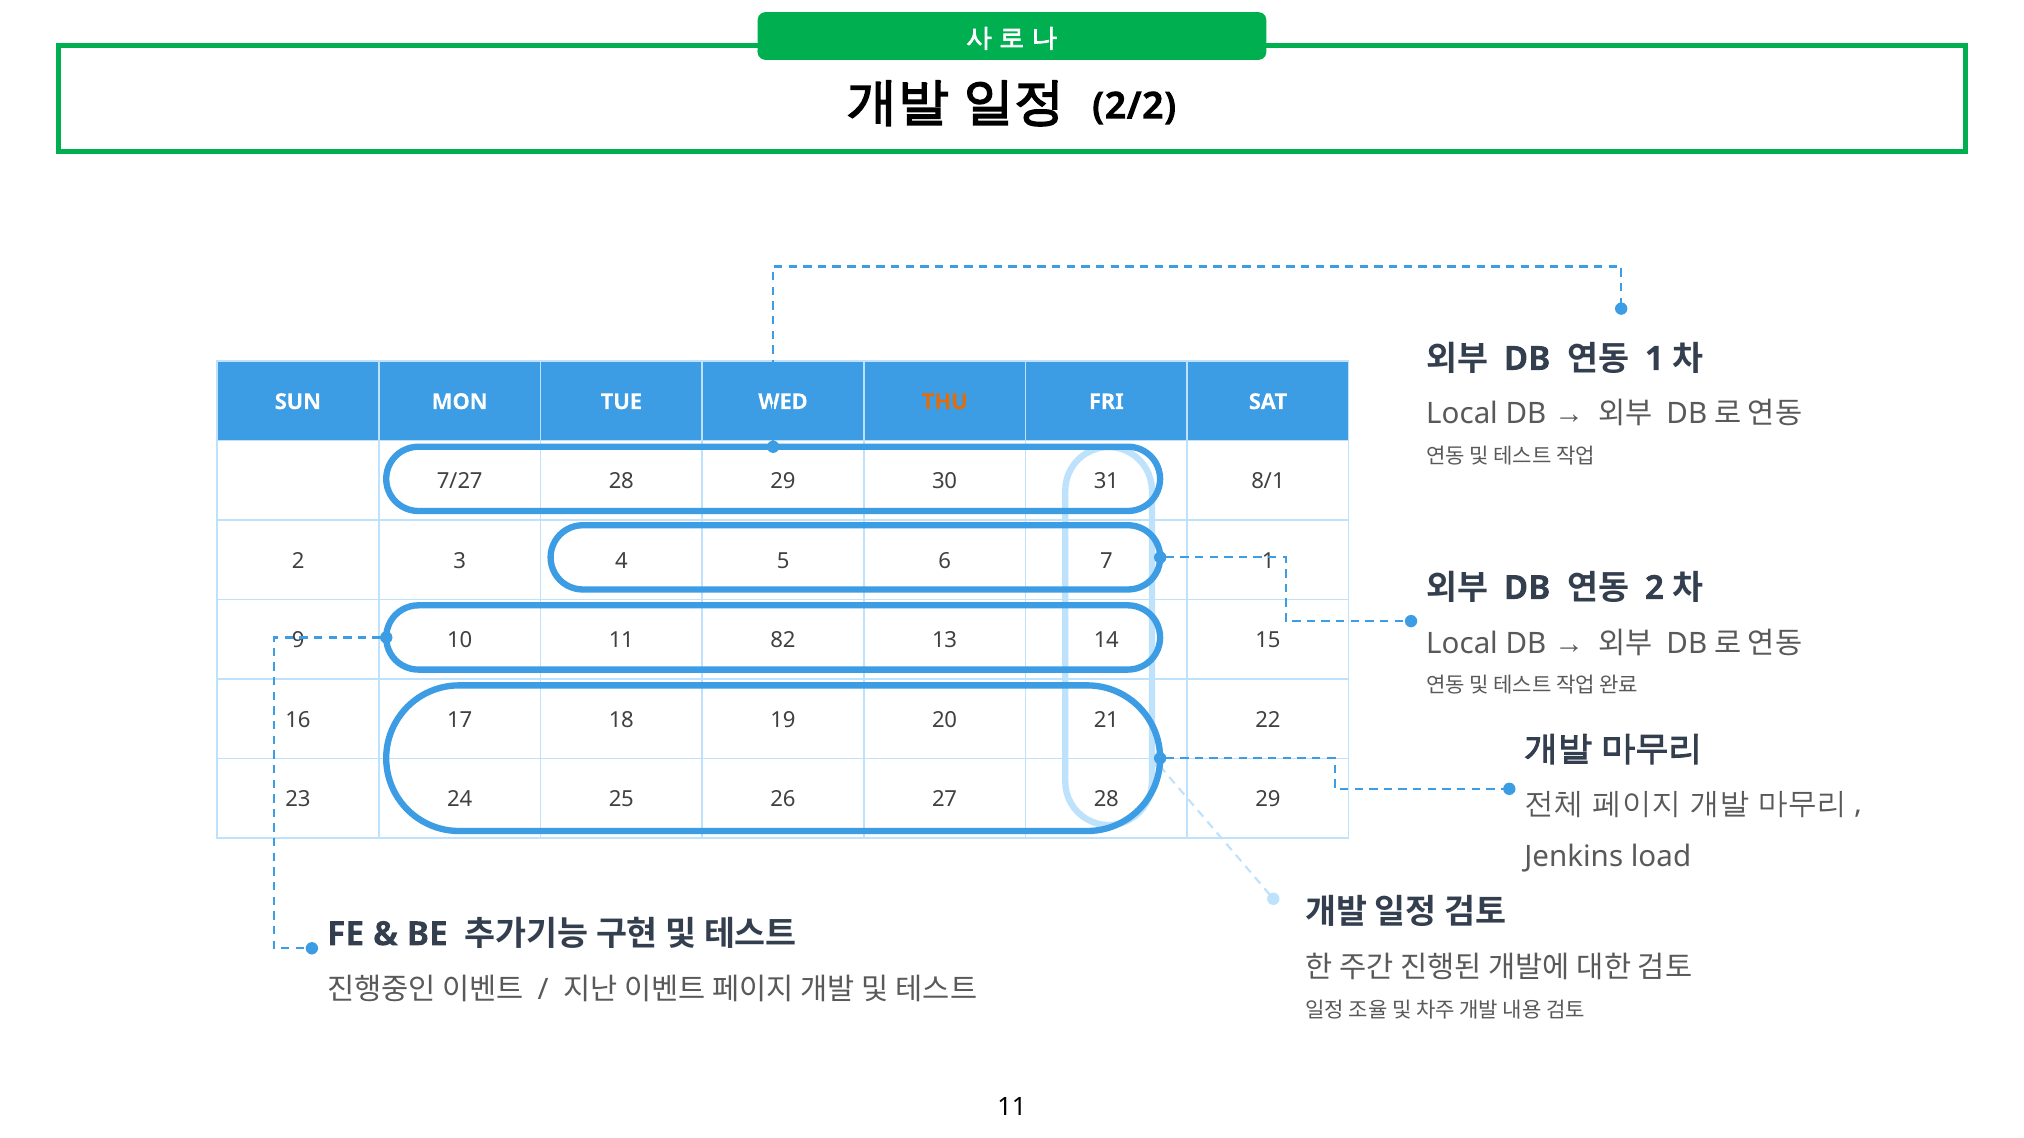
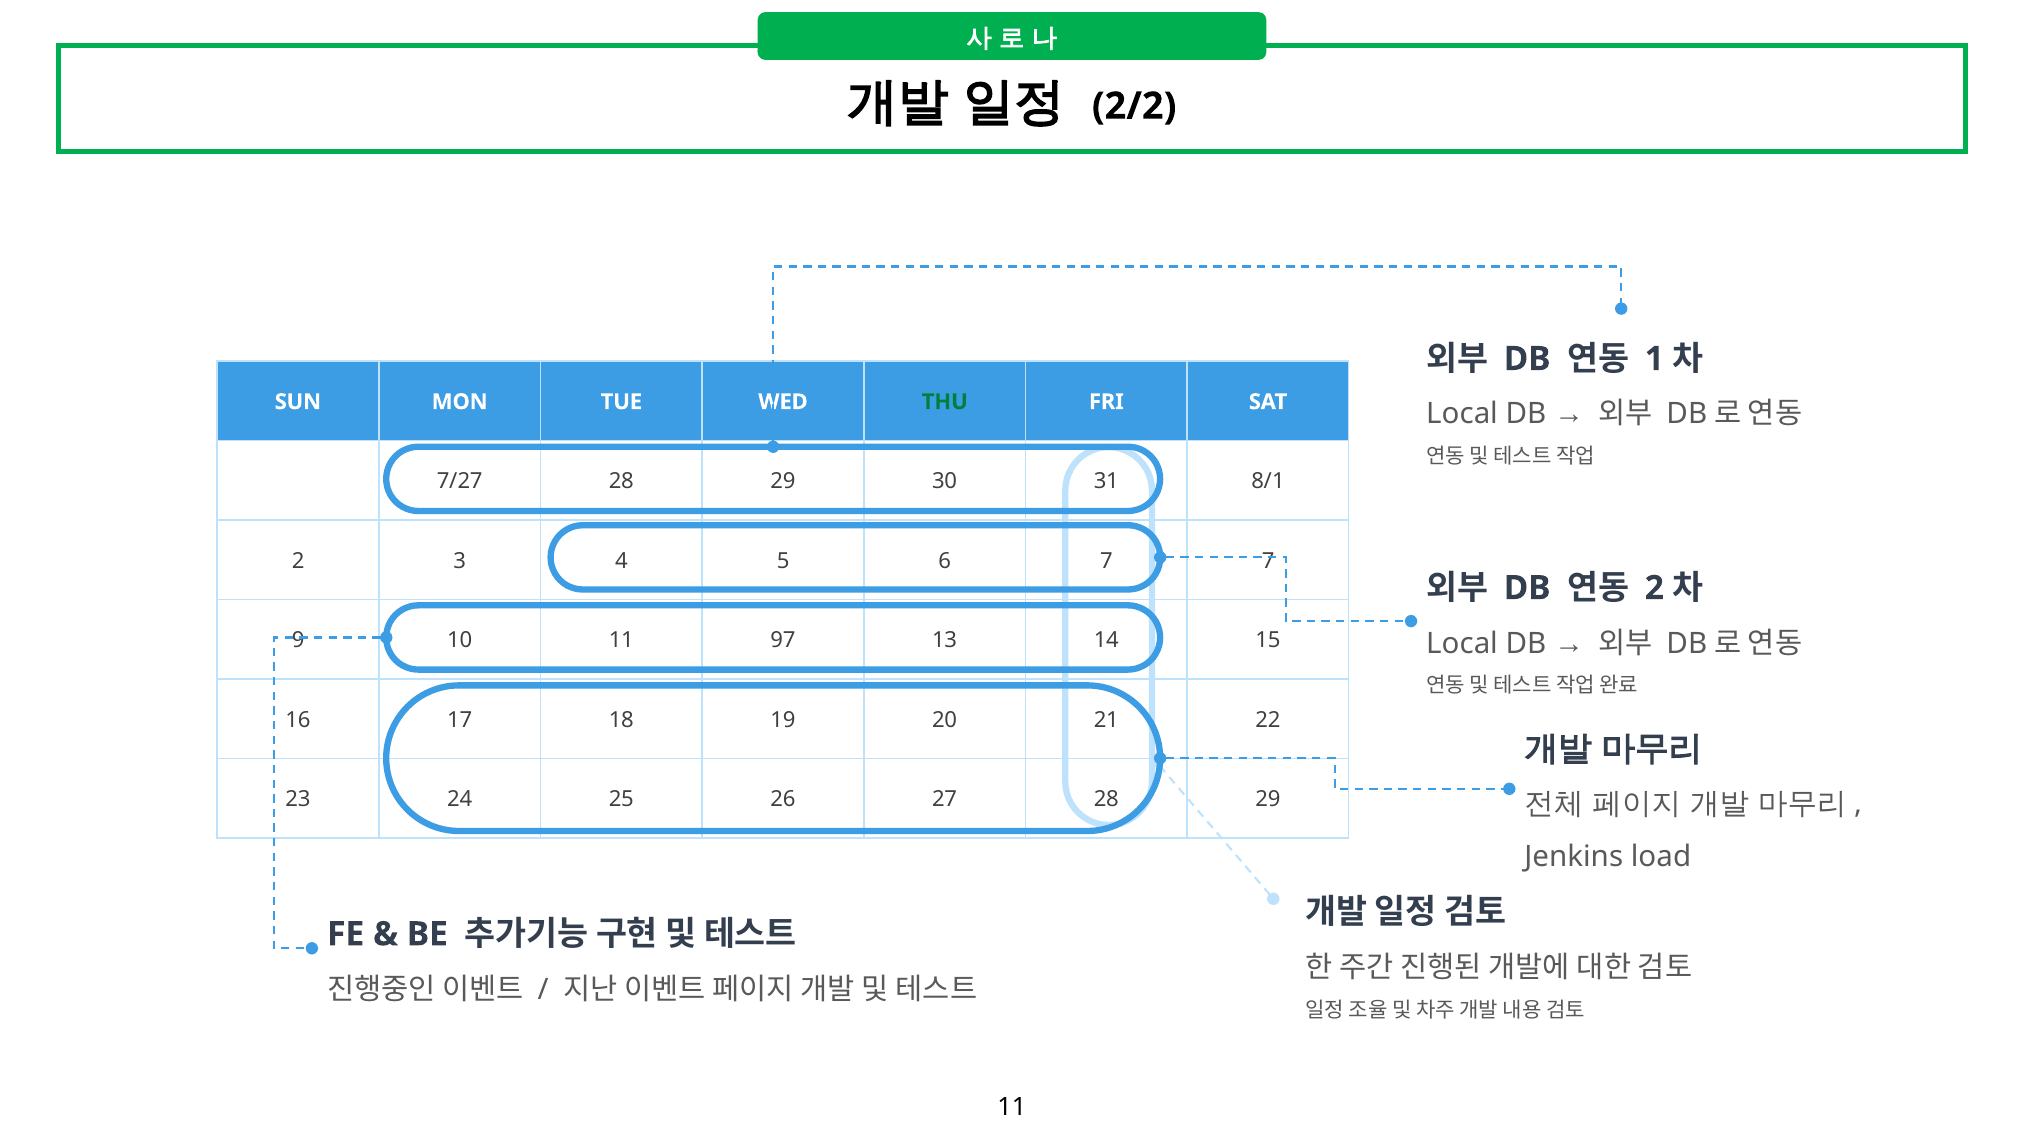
THU colour: orange -> green (945, 402)
7 1: 1 -> 7 (1268, 561)
82: 82 -> 97 (783, 641)
